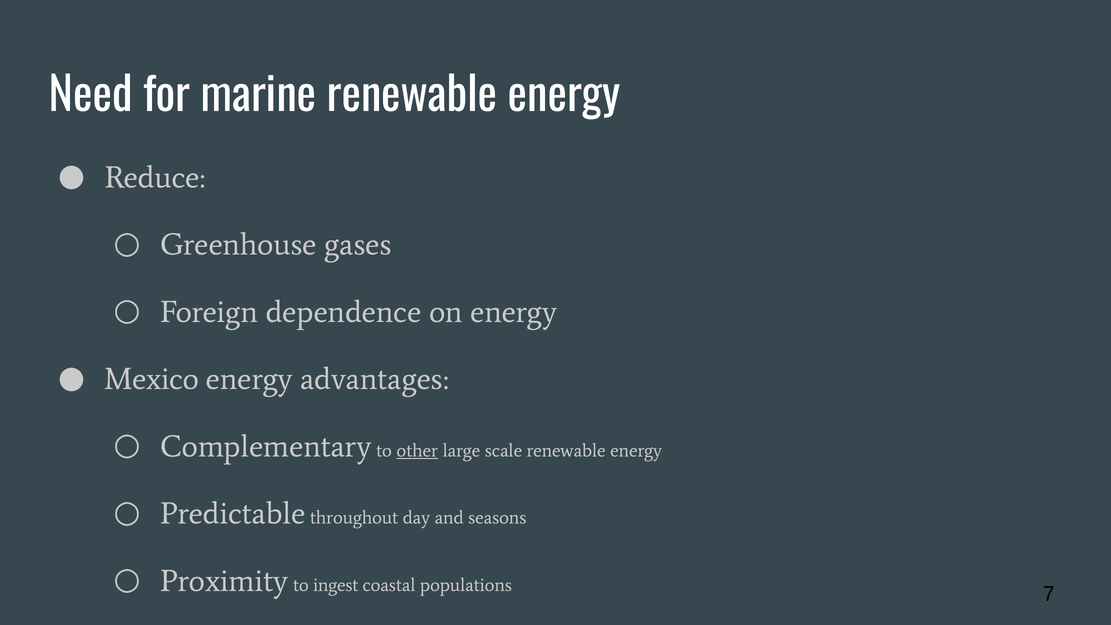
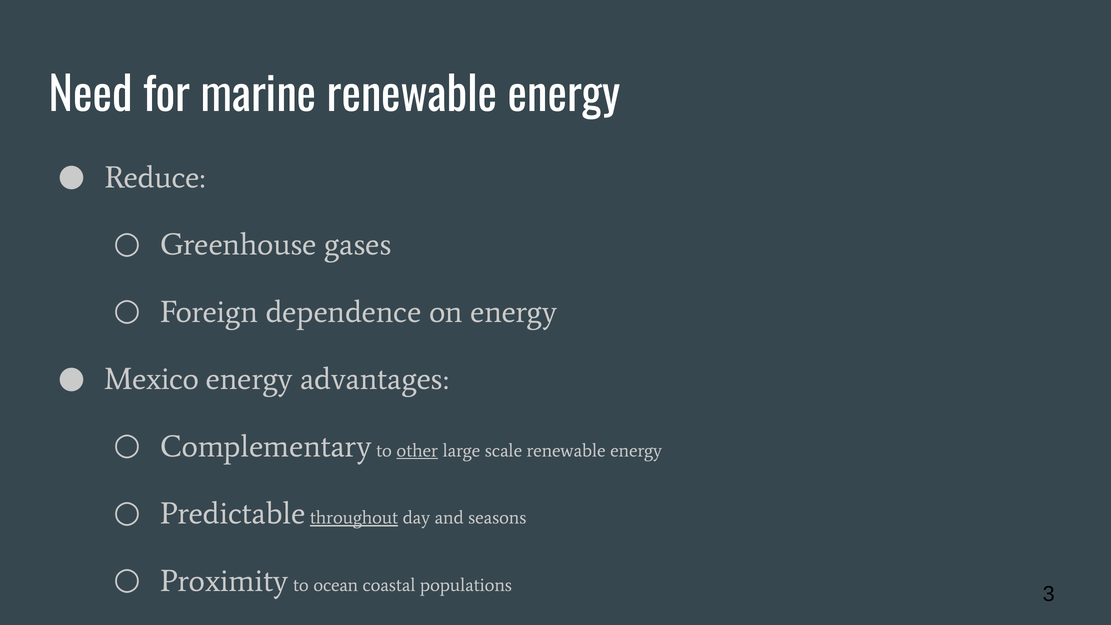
throughout underline: none -> present (354, 518)
ingest: ingest -> ocean (336, 585)
7: 7 -> 3 (1049, 594)
